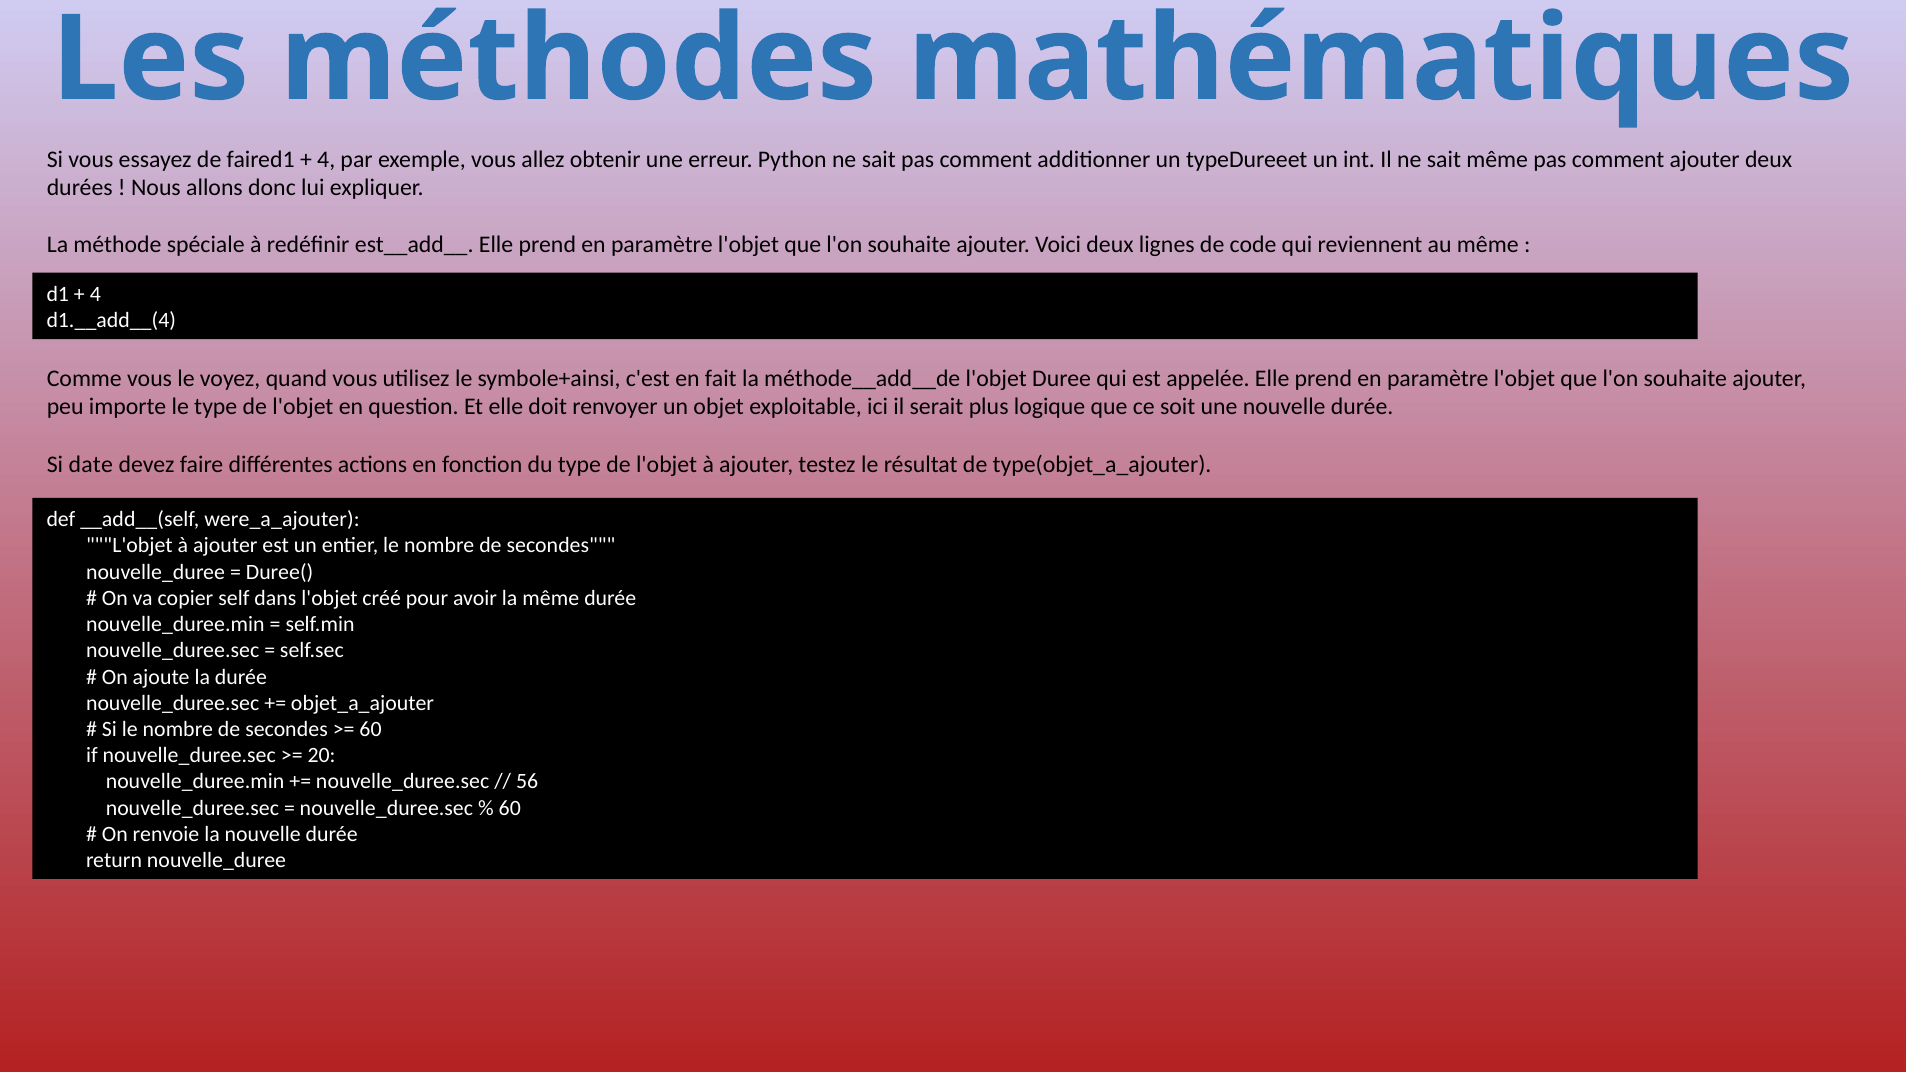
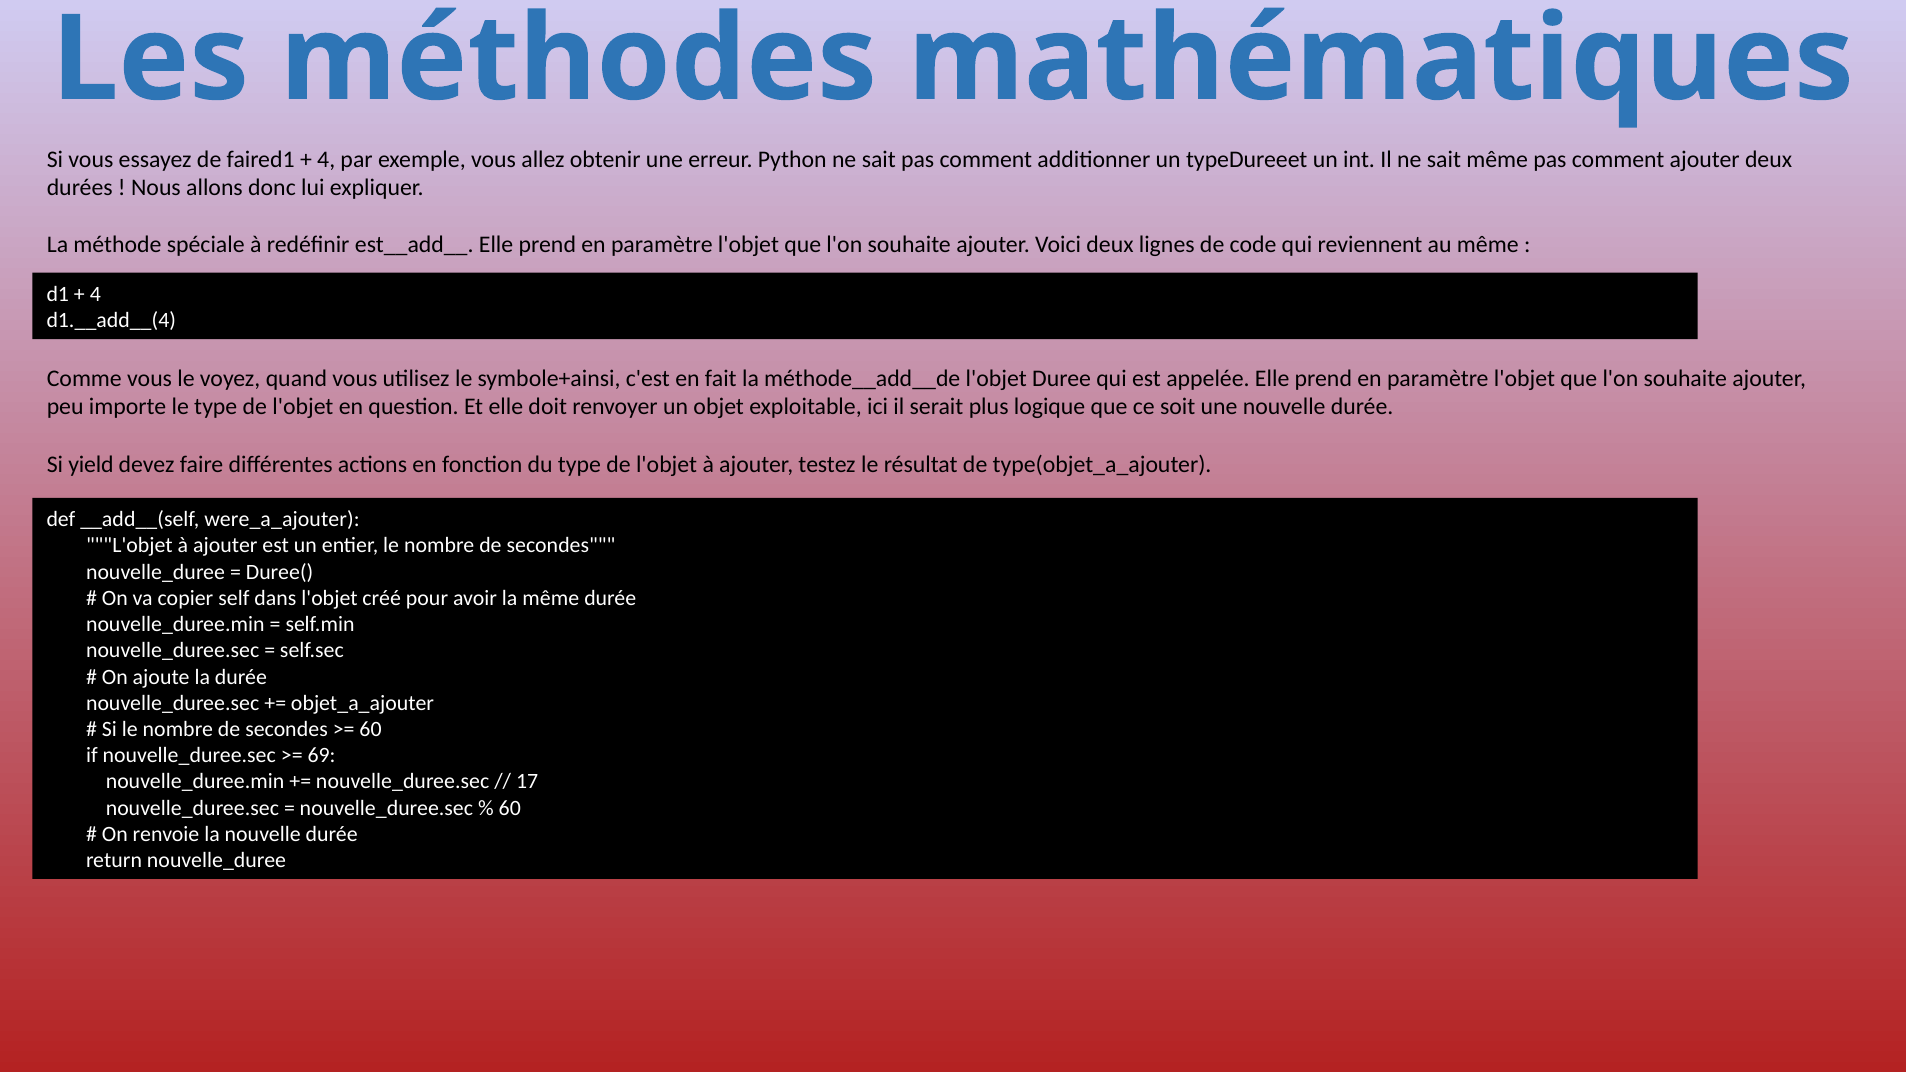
date: date -> yield (91, 464)
20: 20 -> 69 (322, 756)
56: 56 -> 17 (527, 782)
